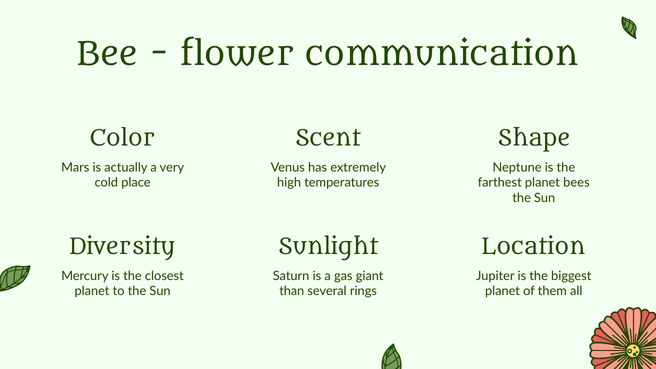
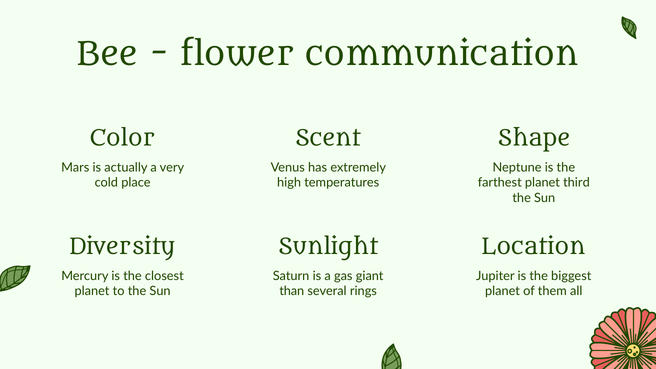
bees: bees -> third (576, 183)
